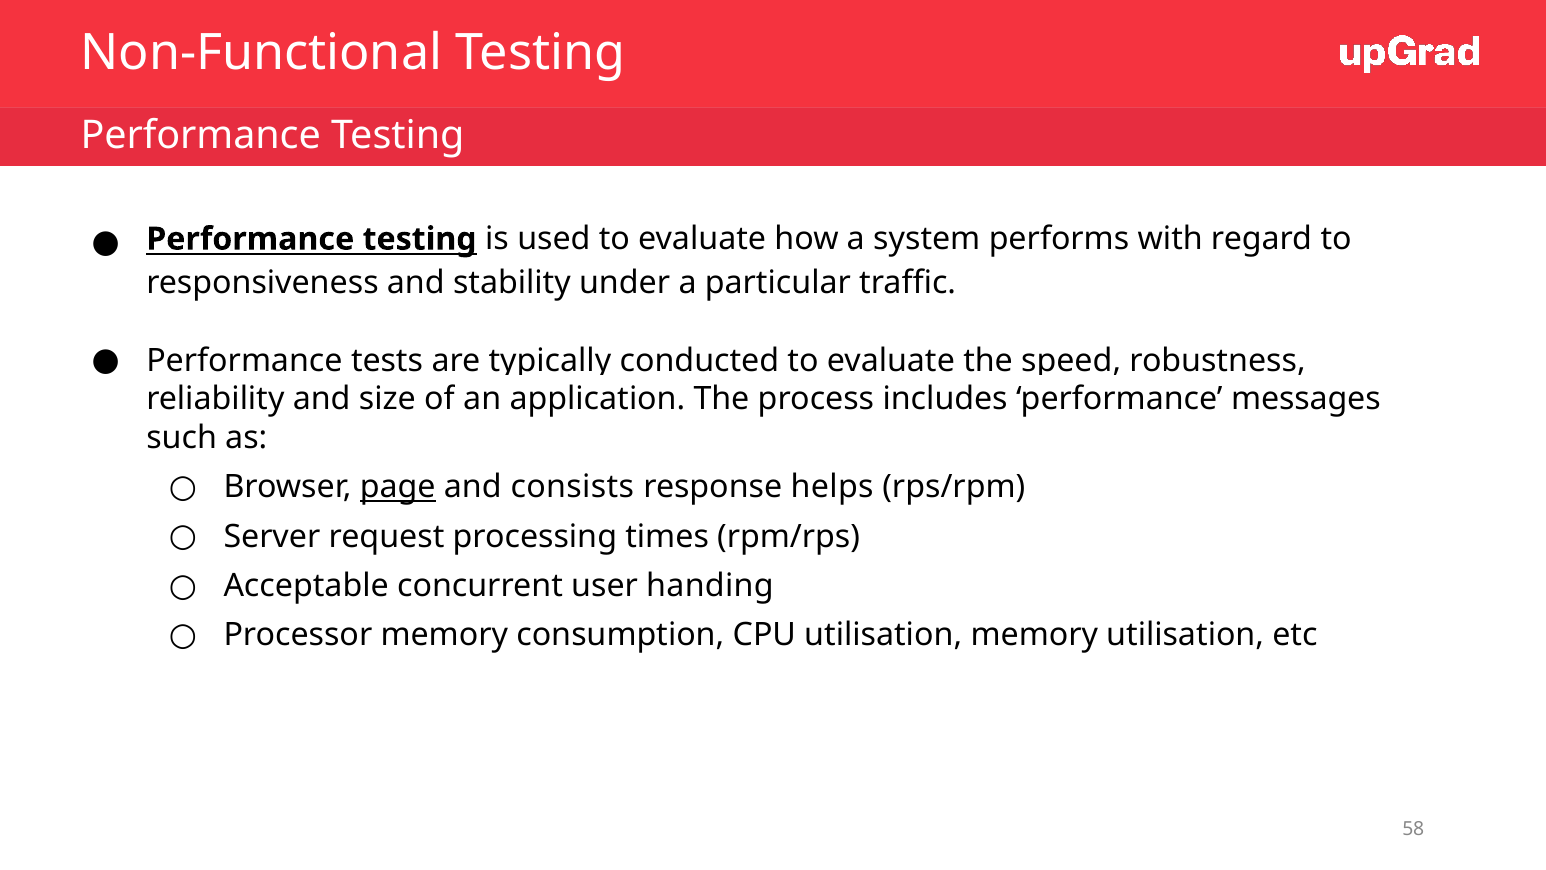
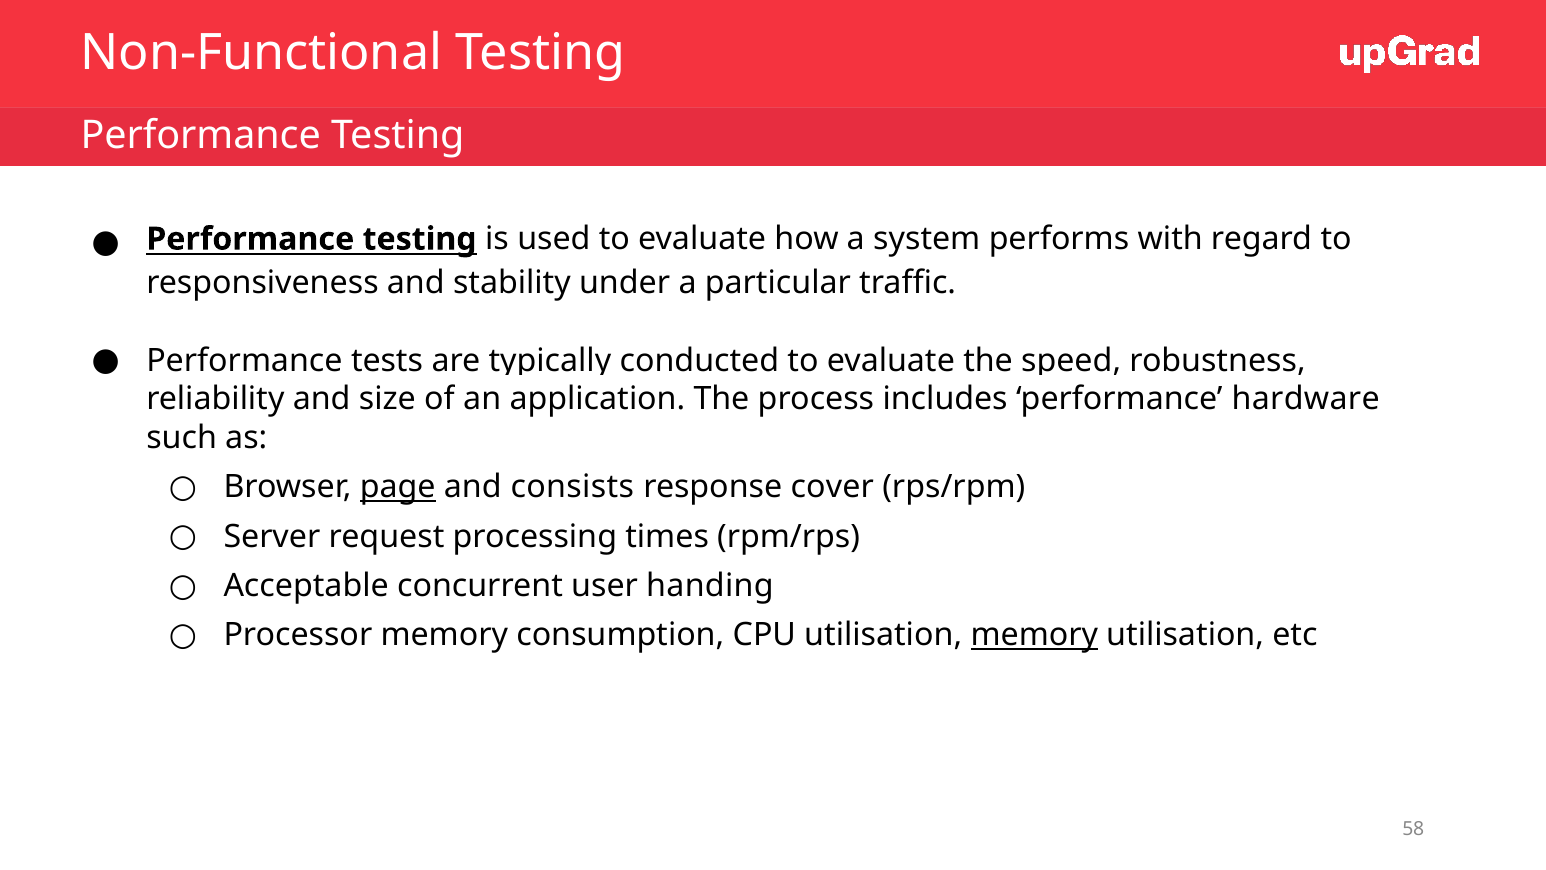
messages: messages -> hardware (1306, 399)
helps: helps -> cover (832, 487)
memory underline: none -> present (1034, 635)
